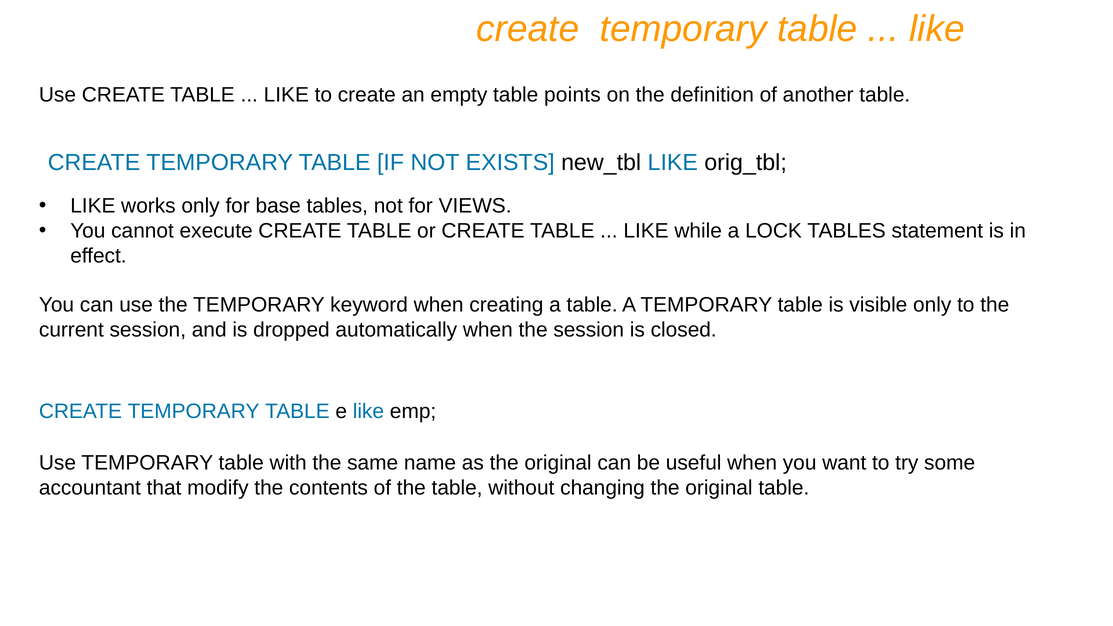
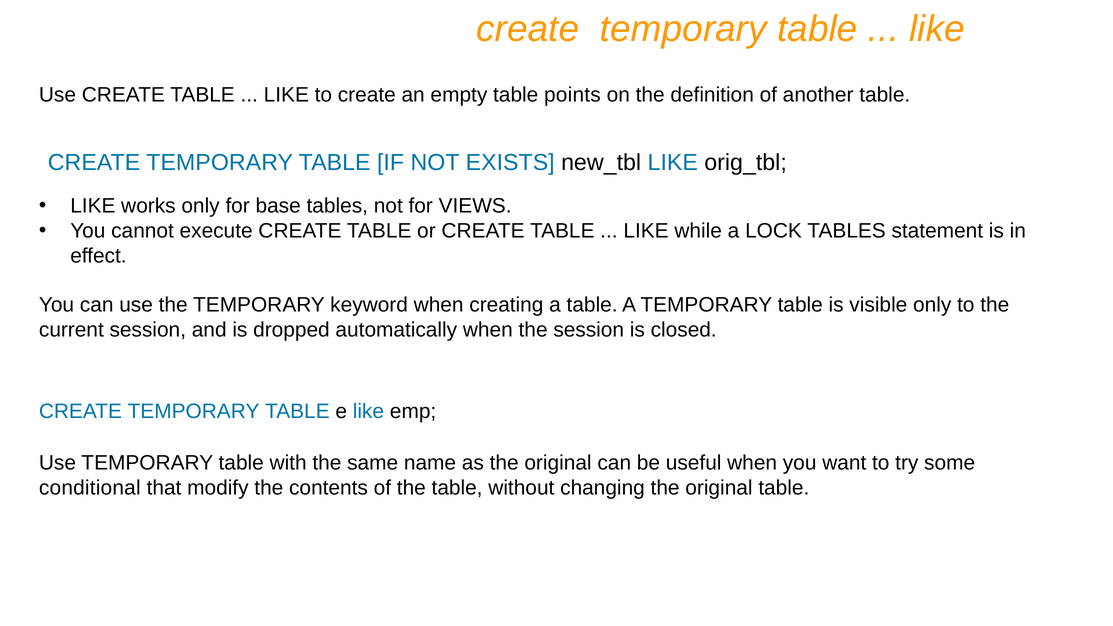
accountant: accountant -> conditional (90, 488)
